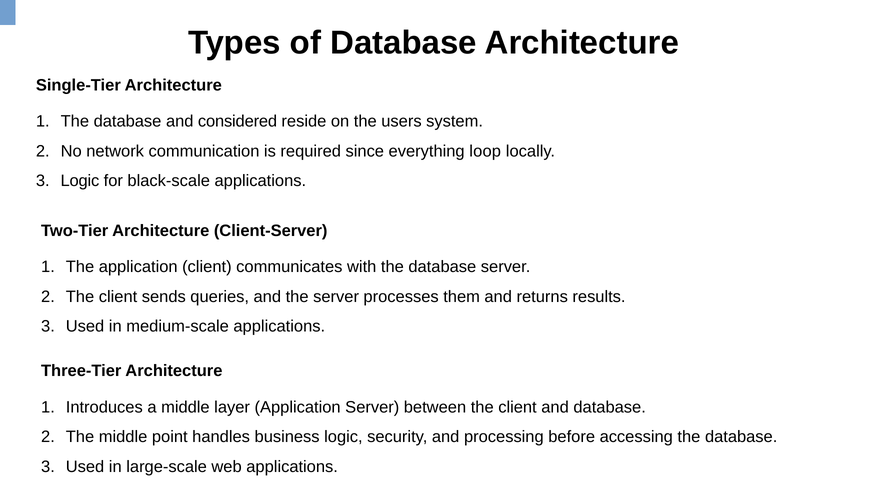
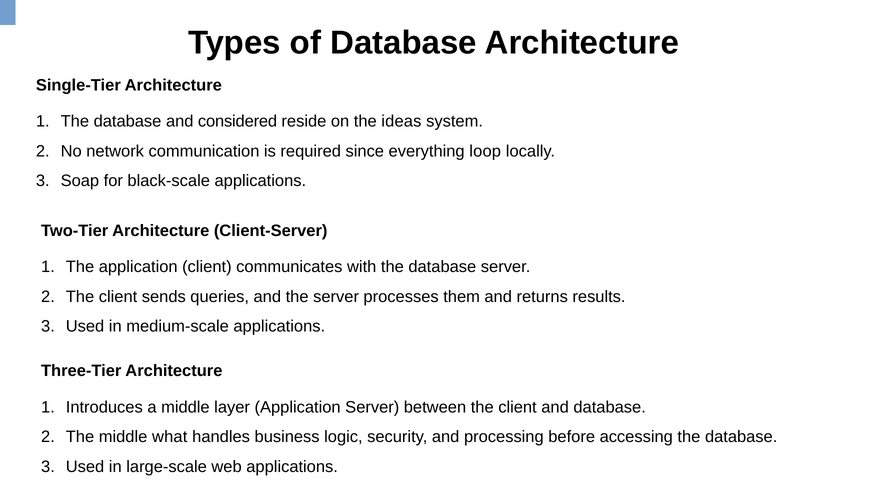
users: users -> ideas (401, 121)
Logic: Logic -> Soap (80, 181)
point: point -> what (170, 437)
